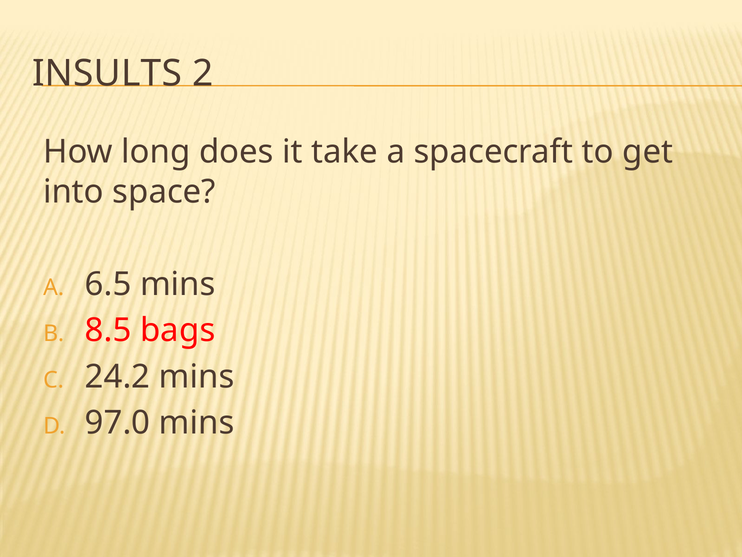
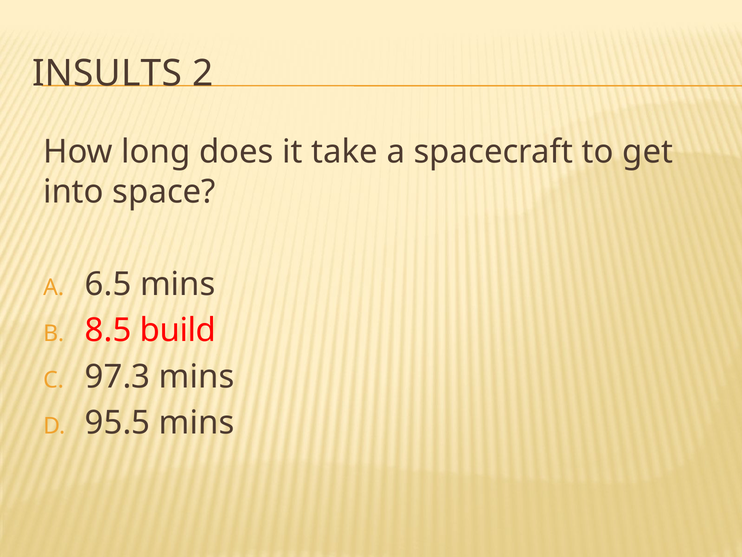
bags: bags -> build (178, 330)
24.2: 24.2 -> 97.3 (118, 376)
97.0: 97.0 -> 95.5 (118, 423)
